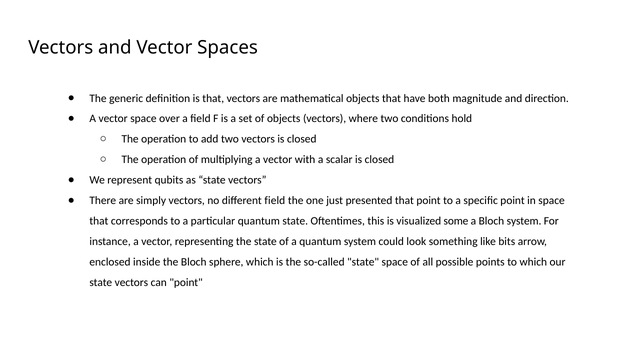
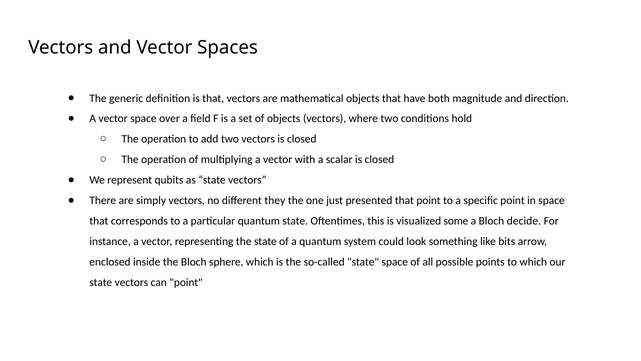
different field: field -> they (275, 200)
Bloch system: system -> decide (524, 221)
